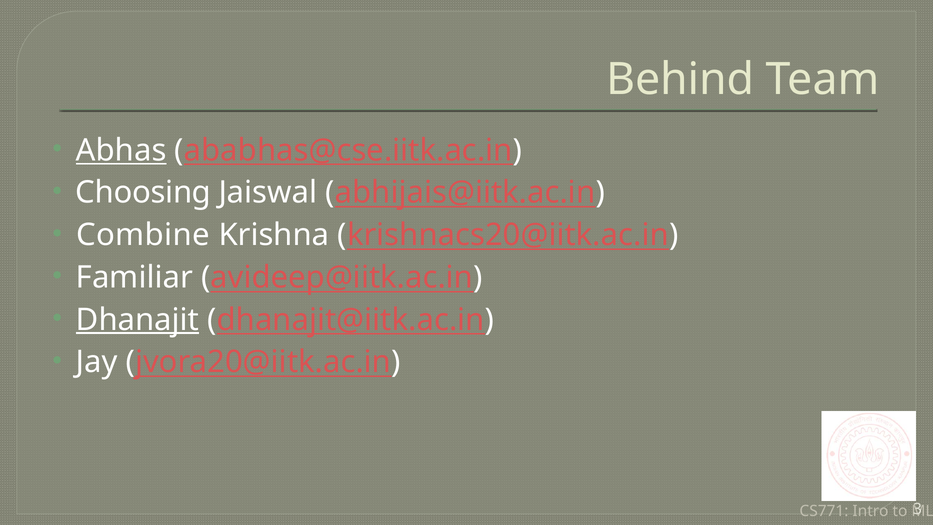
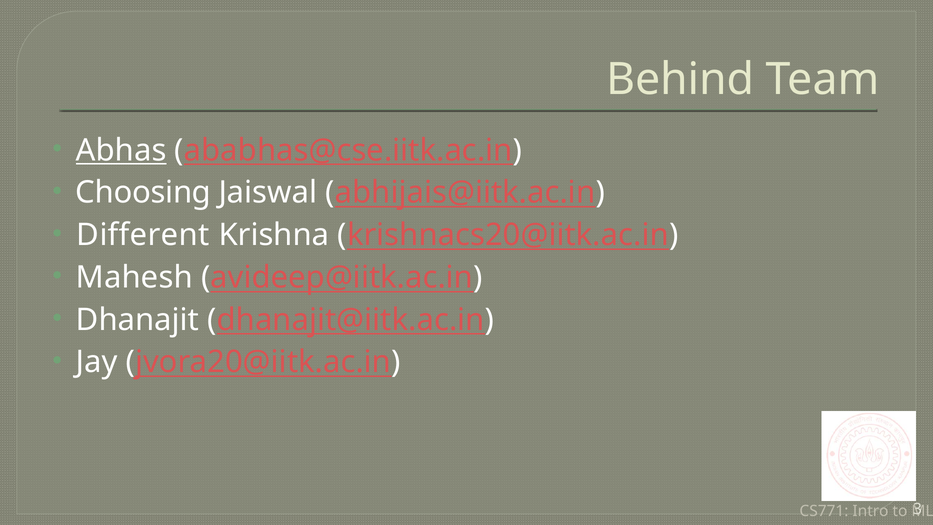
Combine: Combine -> Different (143, 235)
Familiar: Familiar -> Mahesh (134, 277)
Dhanajit underline: present -> none (138, 320)
